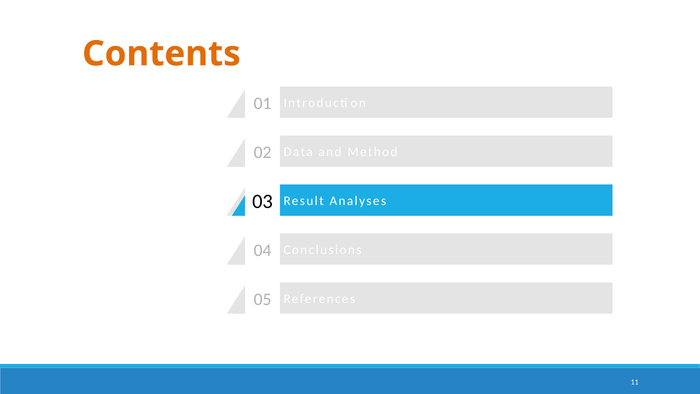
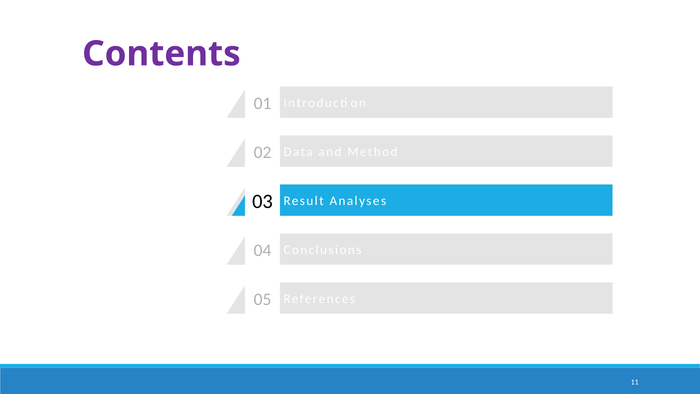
Contents colour: orange -> purple (161, 54)
